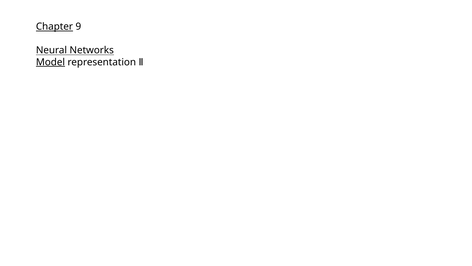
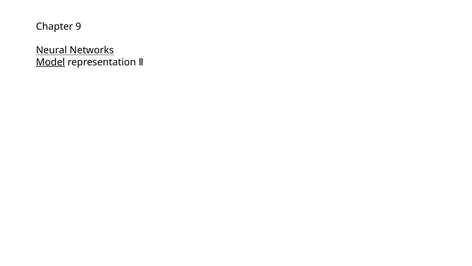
Chapter underline: present -> none (54, 27)
